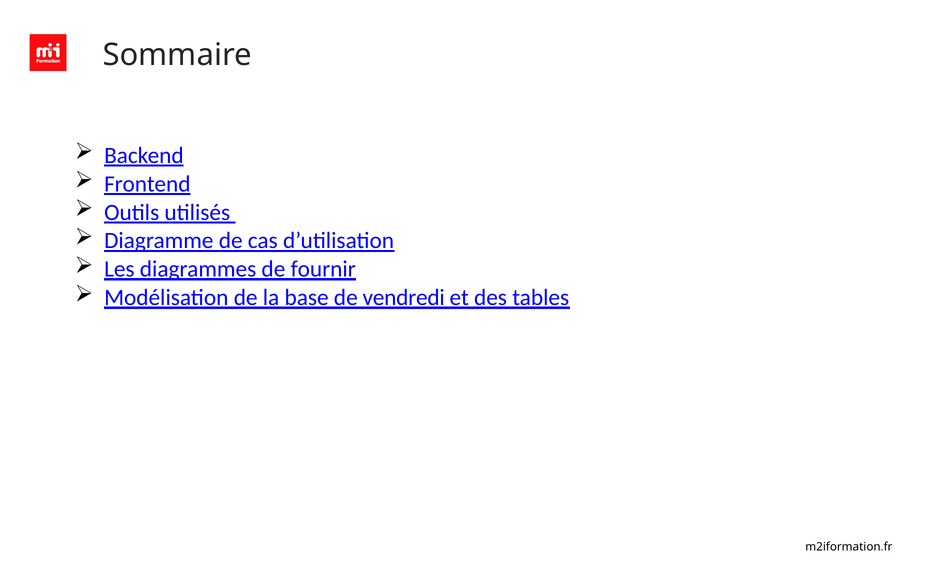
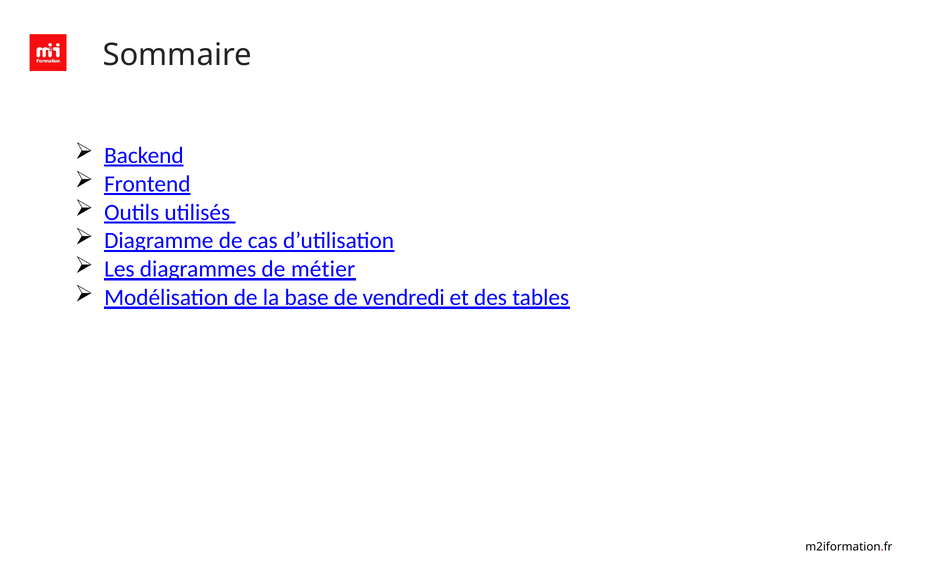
fournir: fournir -> métier (323, 269)
